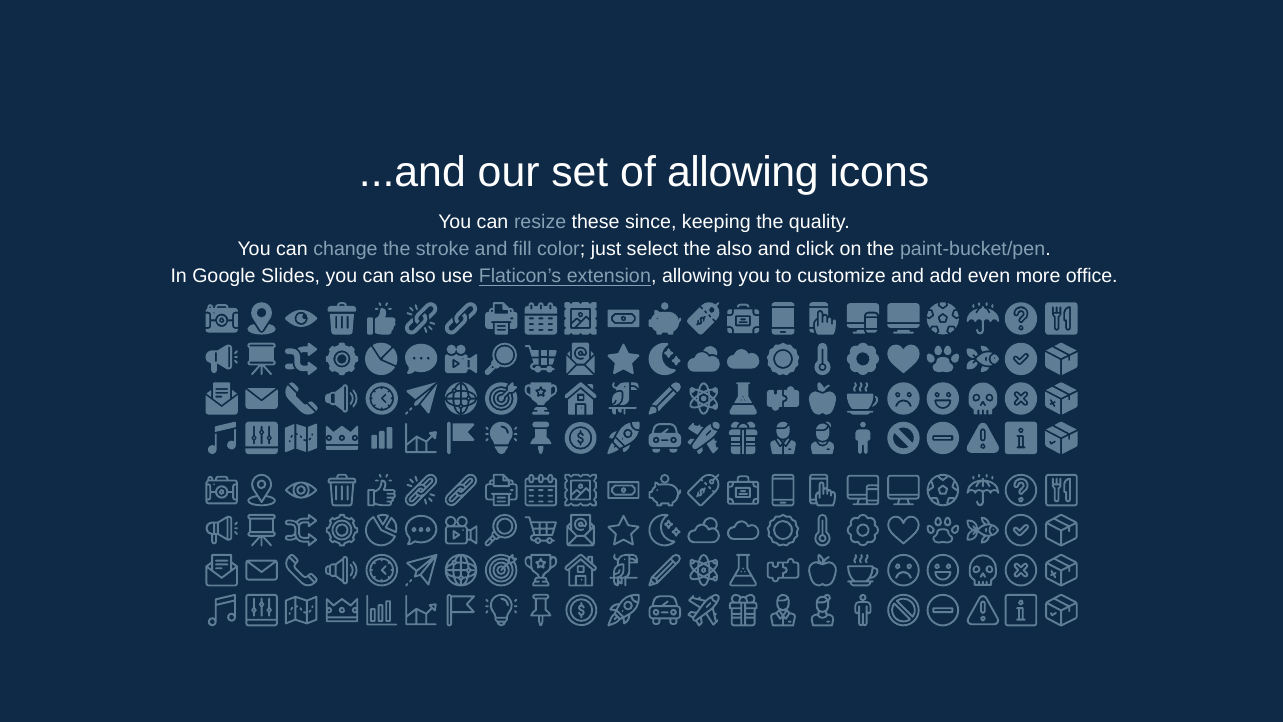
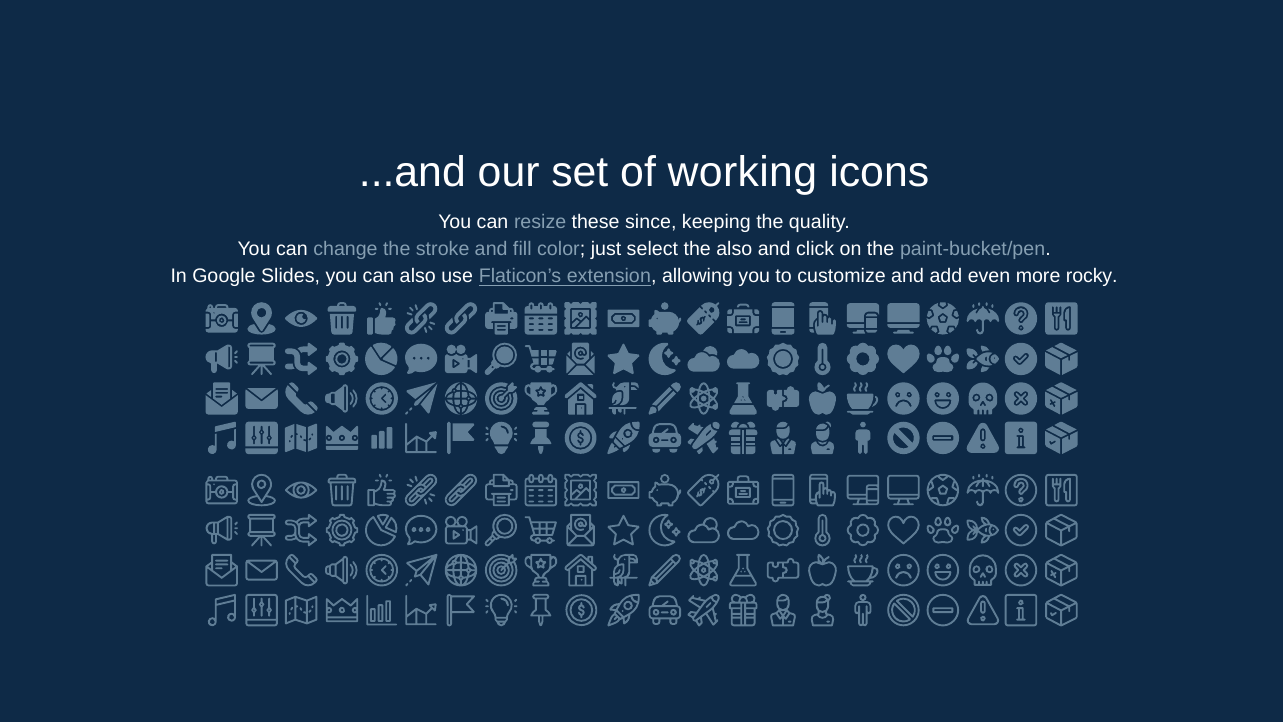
of allowing: allowing -> working (742, 172)
office: office -> rocky (1092, 276)
